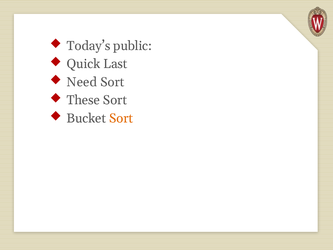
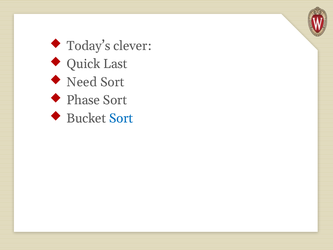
public: public -> clever (133, 46)
These: These -> Phase (83, 100)
Sort colour: orange -> blue (121, 118)
